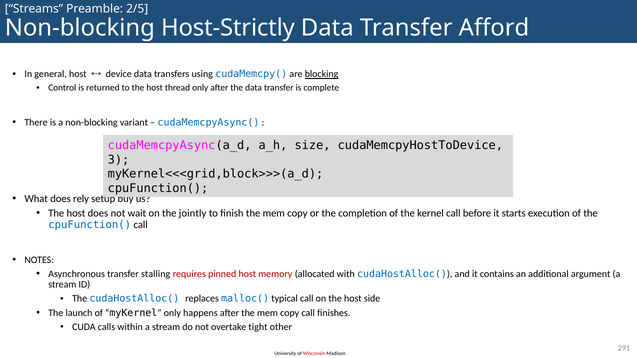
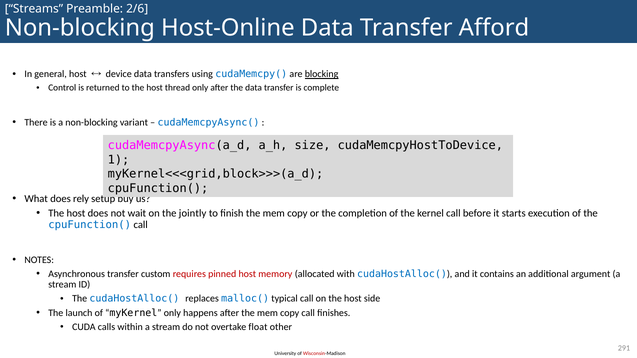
2/5: 2/5 -> 2/6 (137, 9)
Host-Strictly: Host-Strictly -> Host-Online (228, 28)
3: 3 -> 1 (119, 160)
stalling: stalling -> custom (156, 274)
tight: tight -> float (258, 327)
